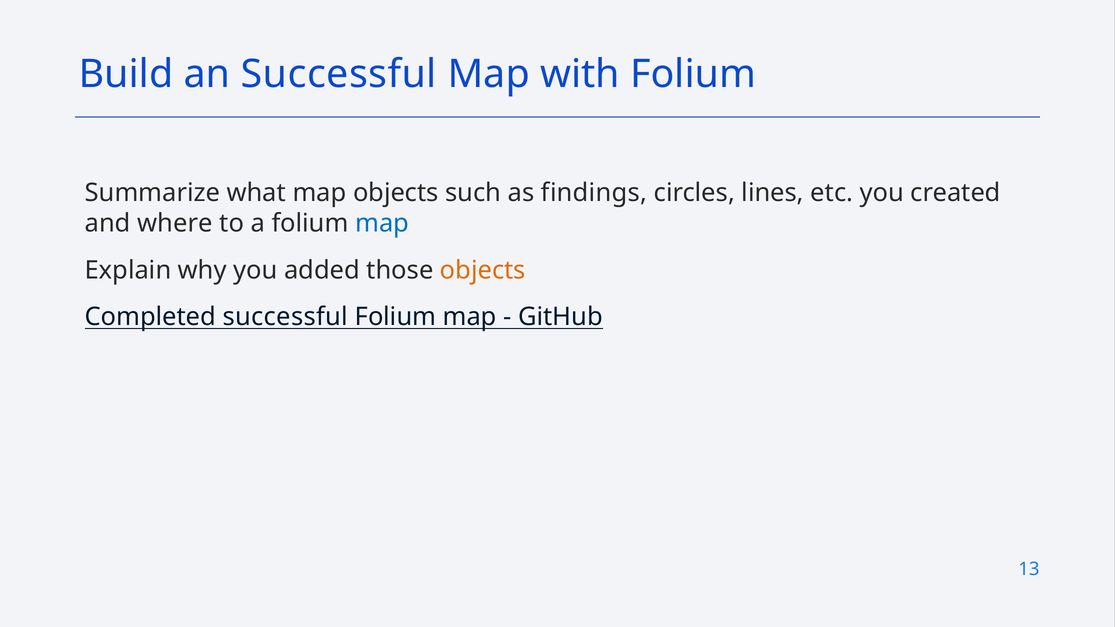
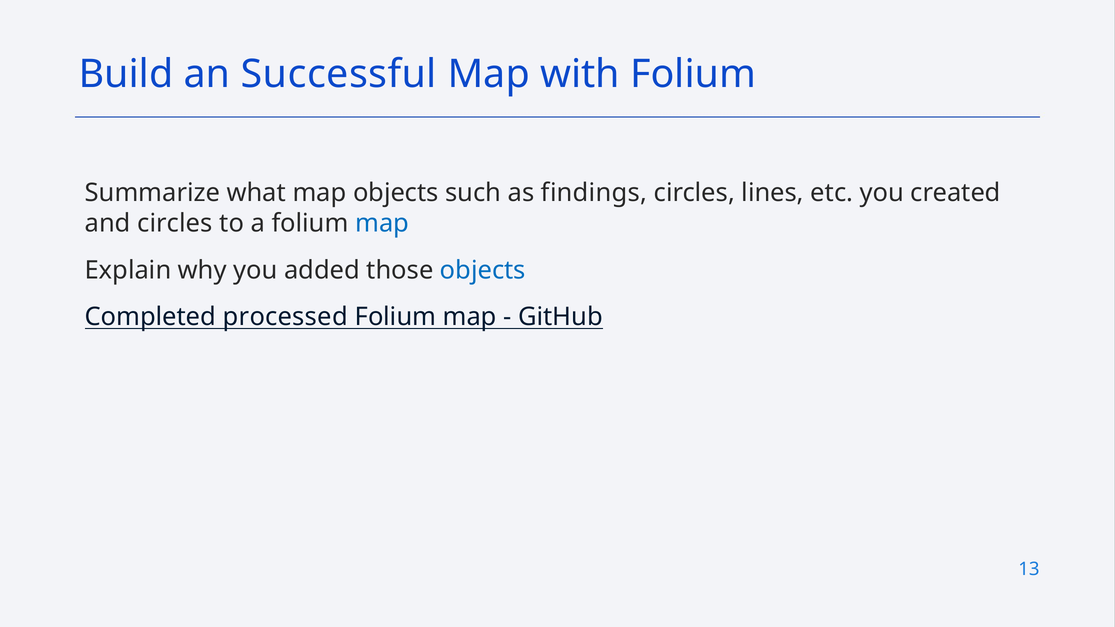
and where: where -> circles (175, 223)
objects colour: orange -> blue (483, 270)
Completed successful: successful -> processed (285, 317)
